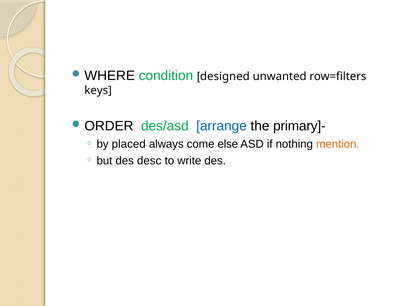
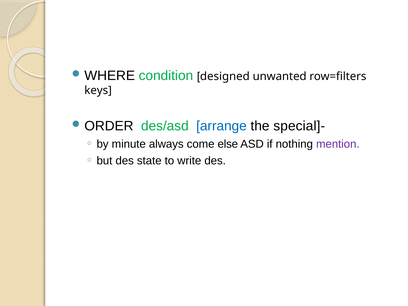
primary]-: primary]- -> special]- (299, 126)
placed: placed -> minute (129, 144)
mention colour: orange -> purple (338, 144)
desc: desc -> state (149, 161)
